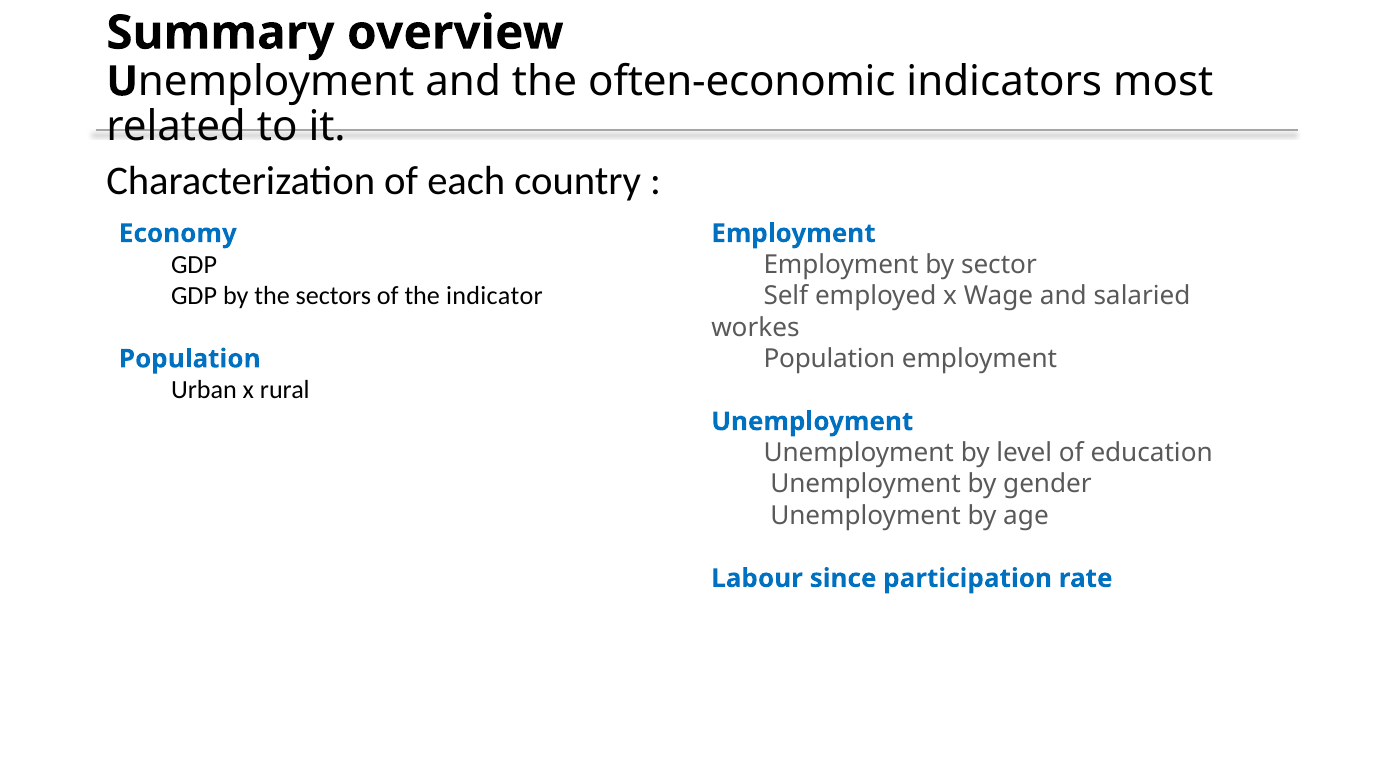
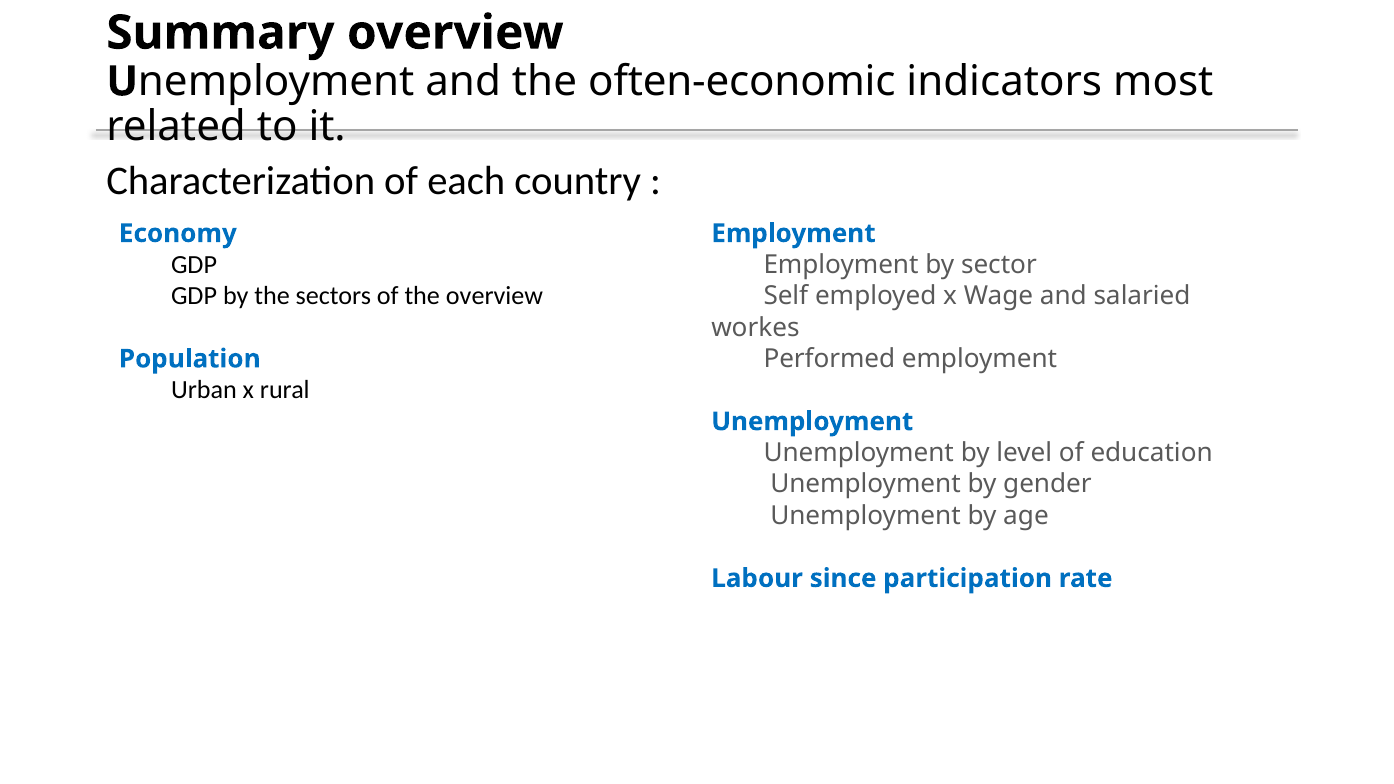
the indicator: indicator -> overview (495, 296)
Population: Population -> Performed (829, 359)
